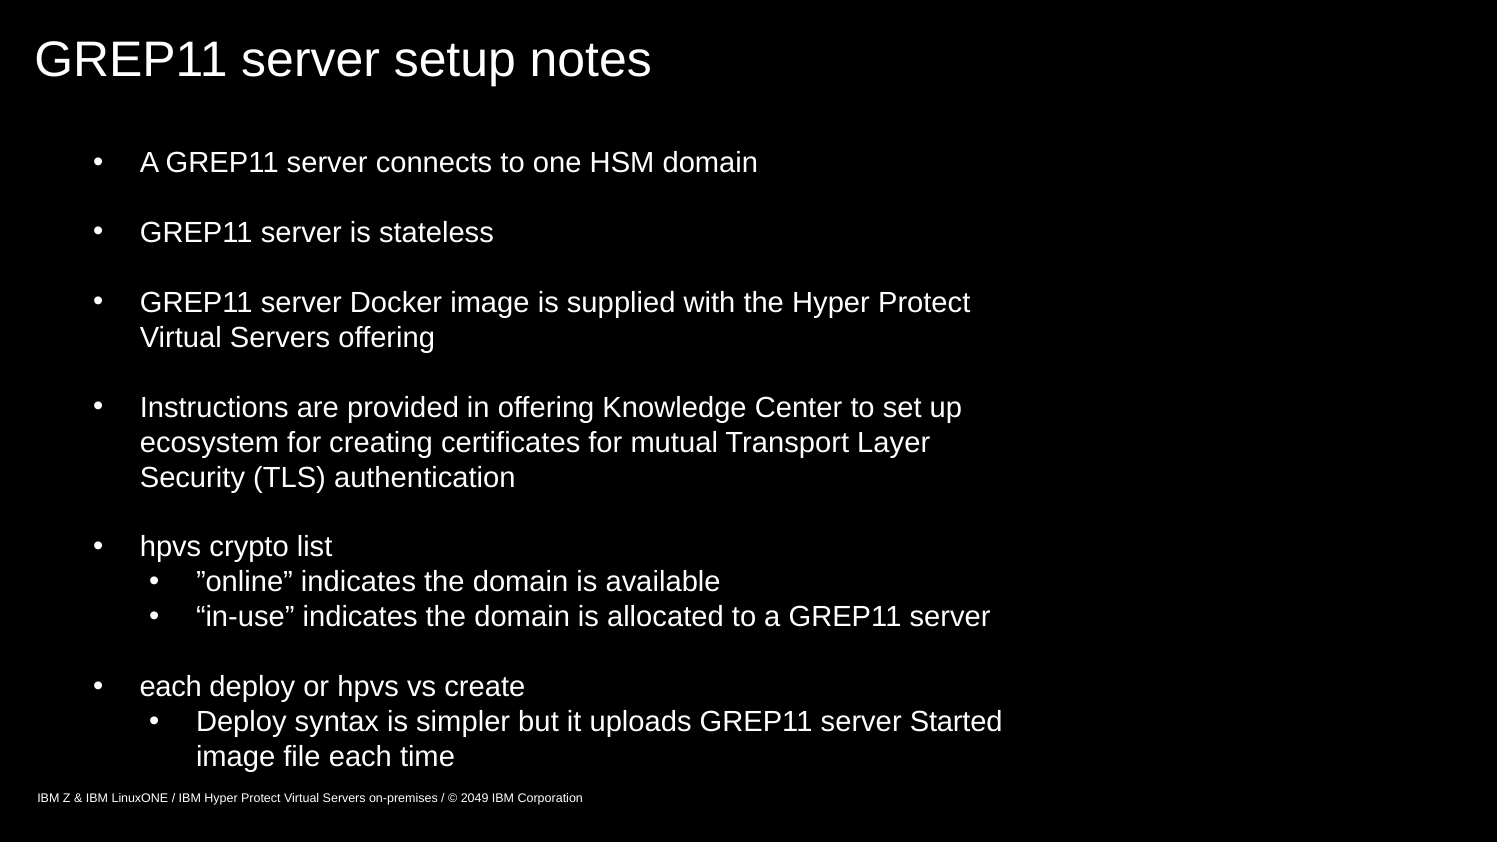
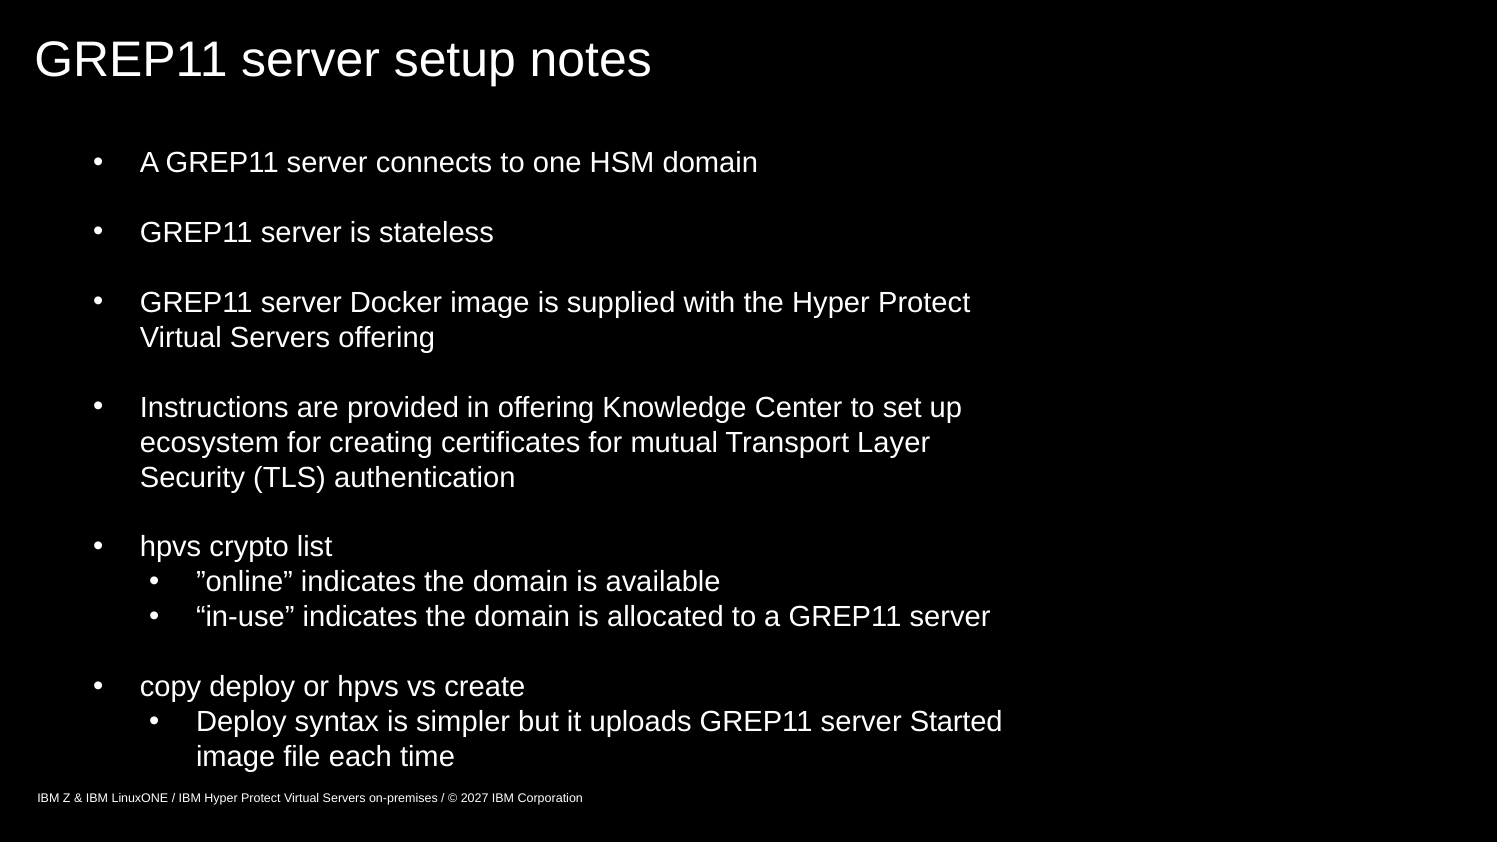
each: each -> copy (171, 687)
2049: 2049 -> 2027 (475, 798)
